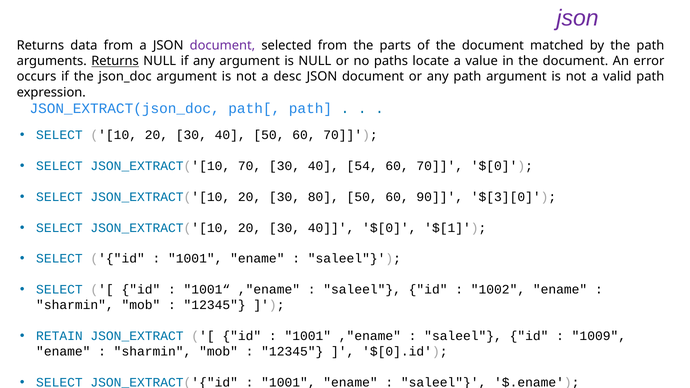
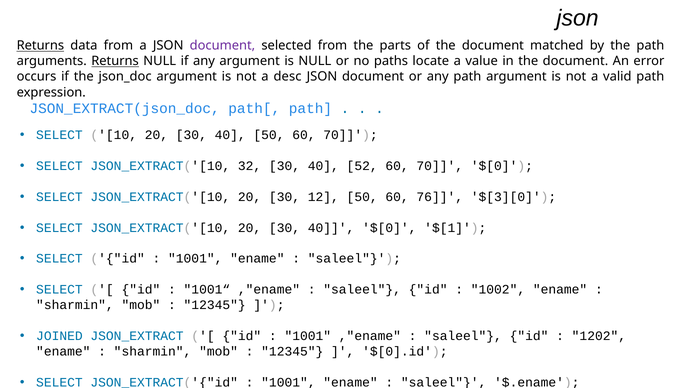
json colour: purple -> black (578, 18)
Returns underline: none -> present (40, 46)
JSON_EXTRACT('[10 70: 70 -> 32 (250, 166)
54: 54 -> 52 (362, 166)
80: 80 -> 12 (323, 197)
90: 90 -> 76 (440, 197)
RETAIN: RETAIN -> JOINED (59, 336)
1009: 1009 -> 1202 (599, 336)
